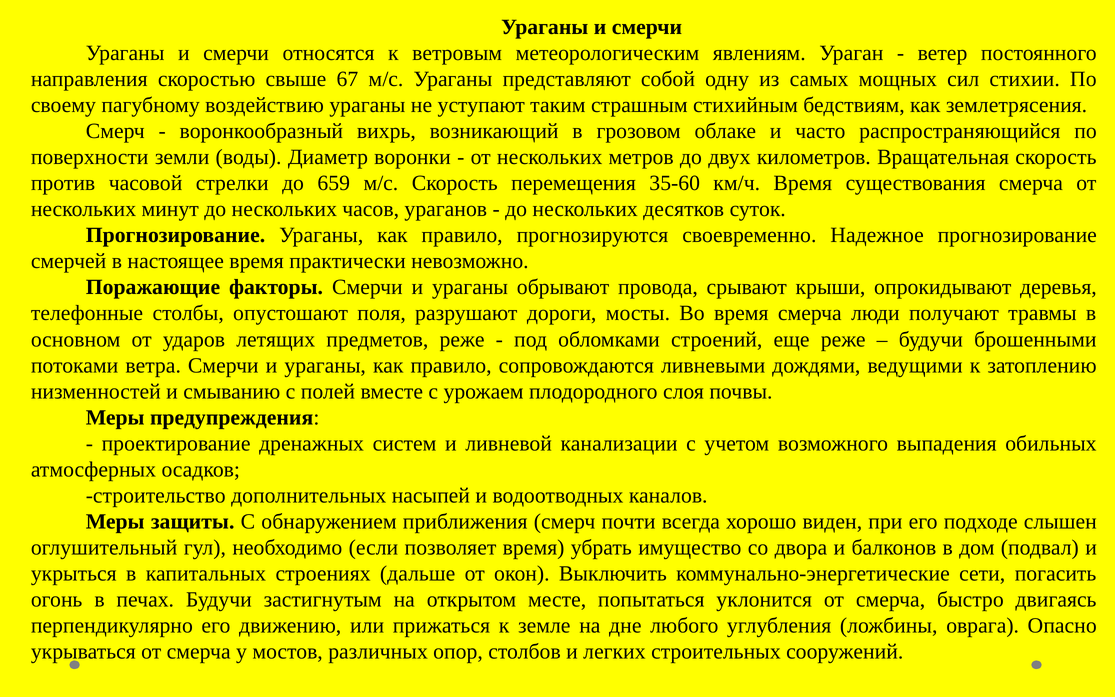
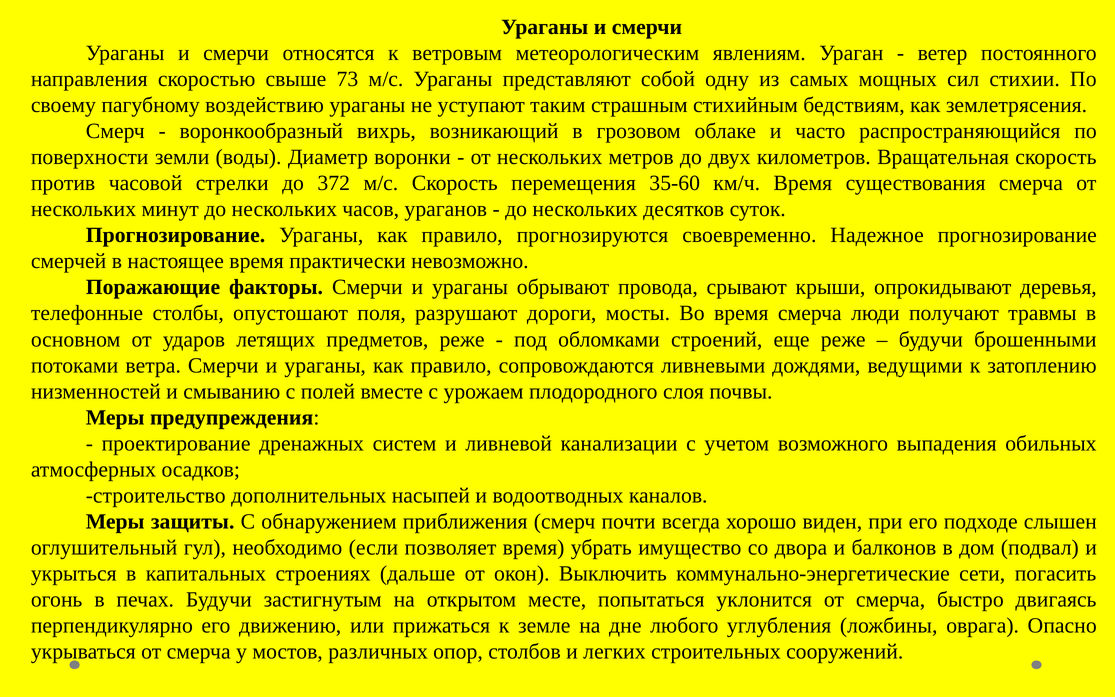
67: 67 -> 73 (347, 79)
659: 659 -> 372 (334, 183)
